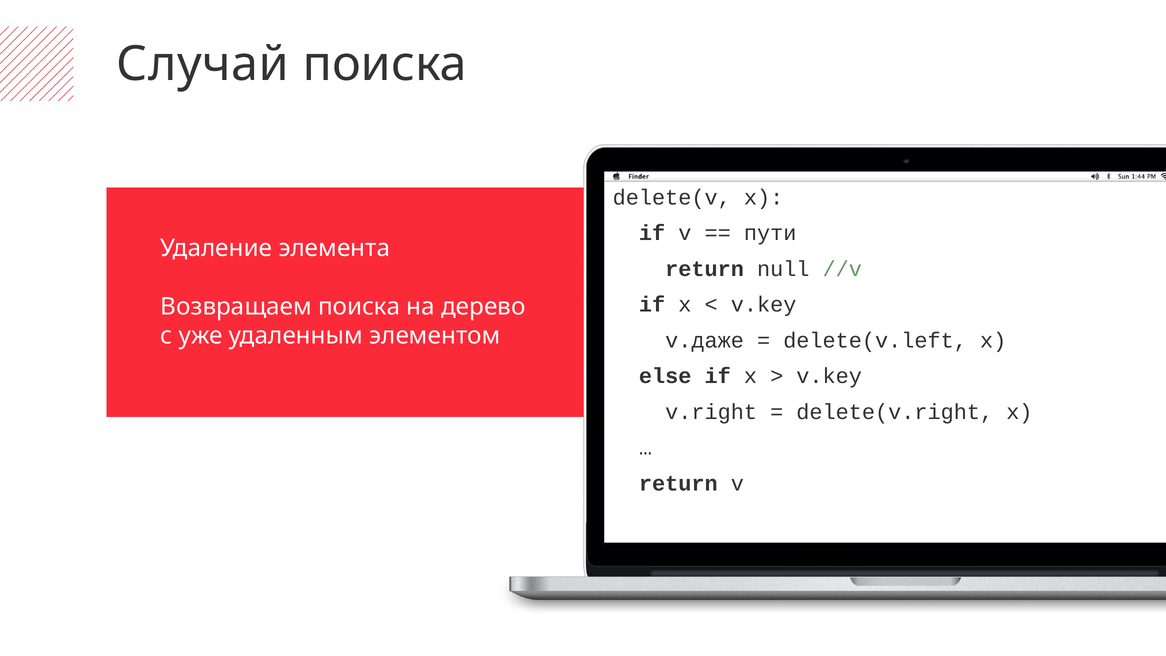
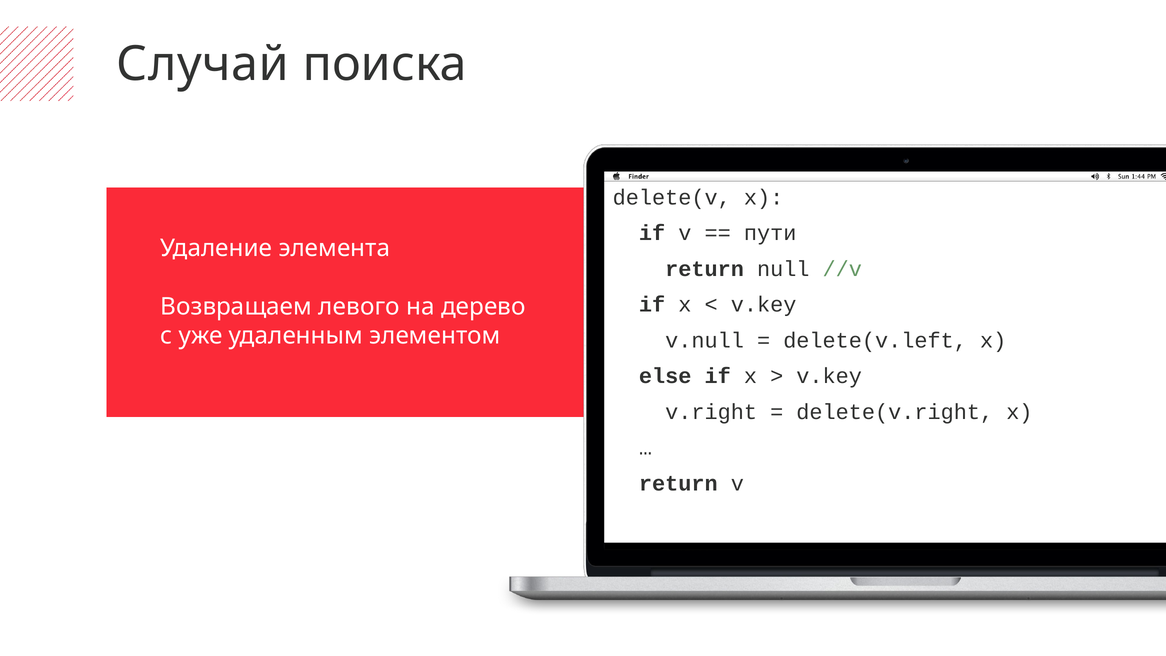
Возвращаем поиска: поиска -> левого (359, 307)
v.даже: v.даже -> v.null (705, 340)
